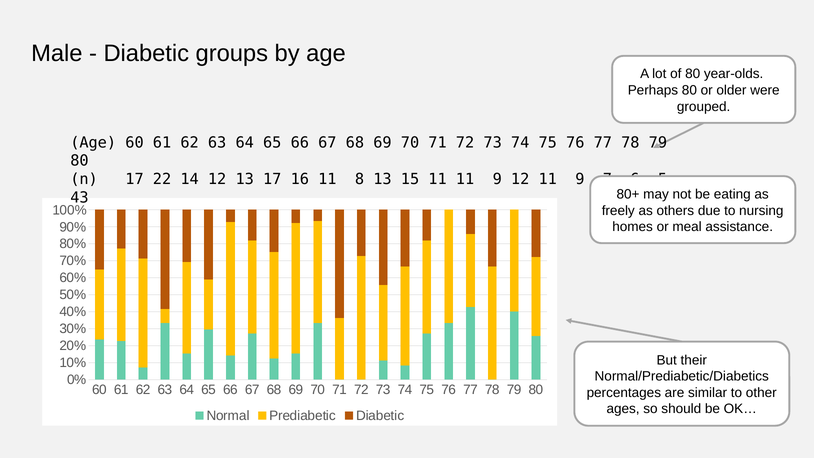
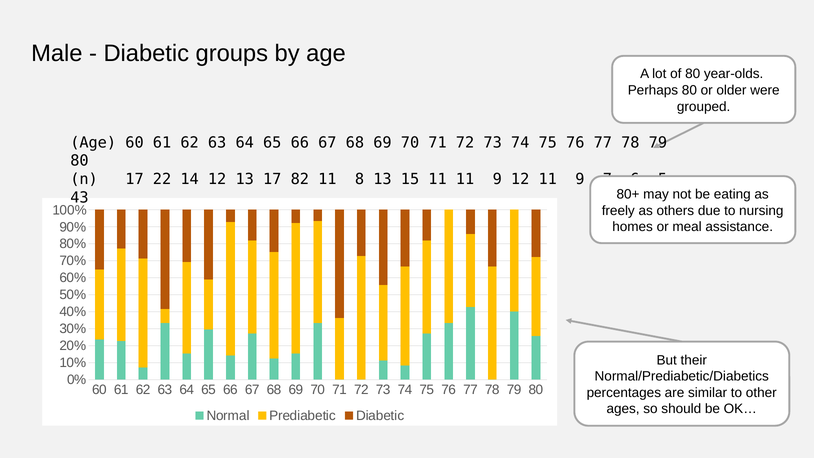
16: 16 -> 82 (300, 179)
